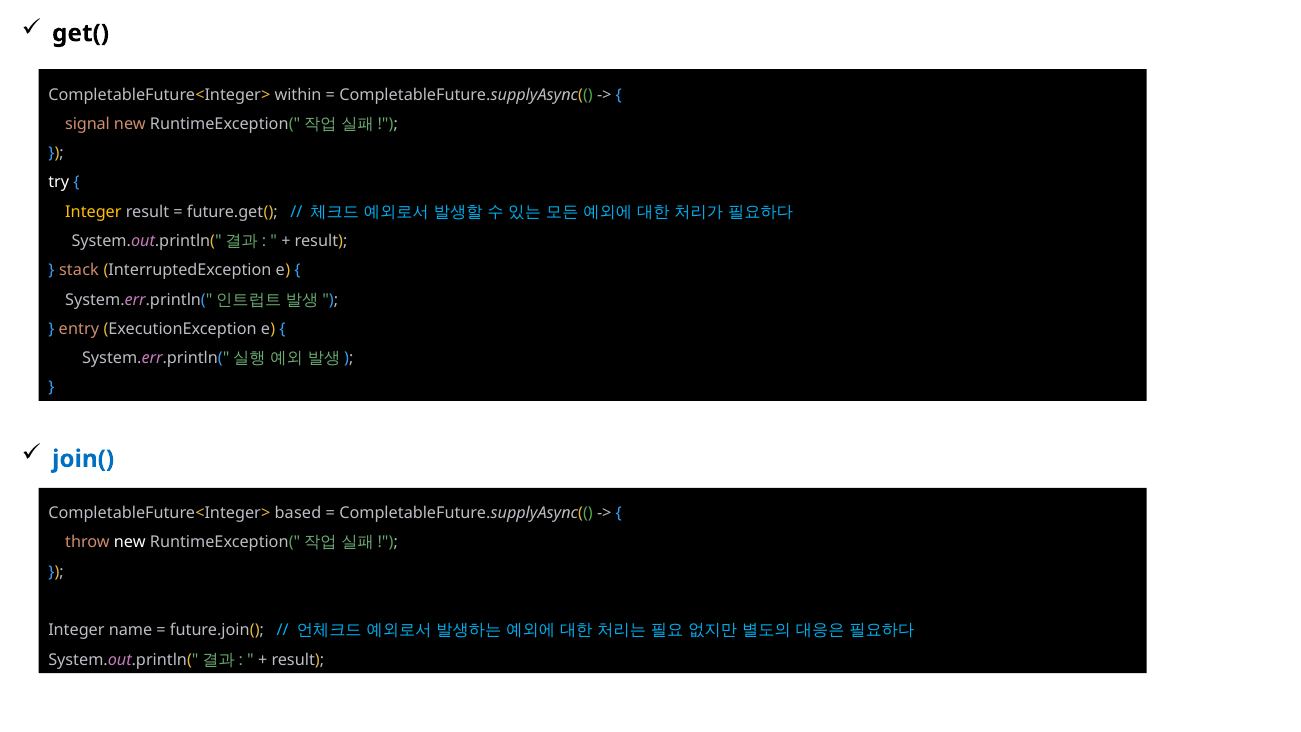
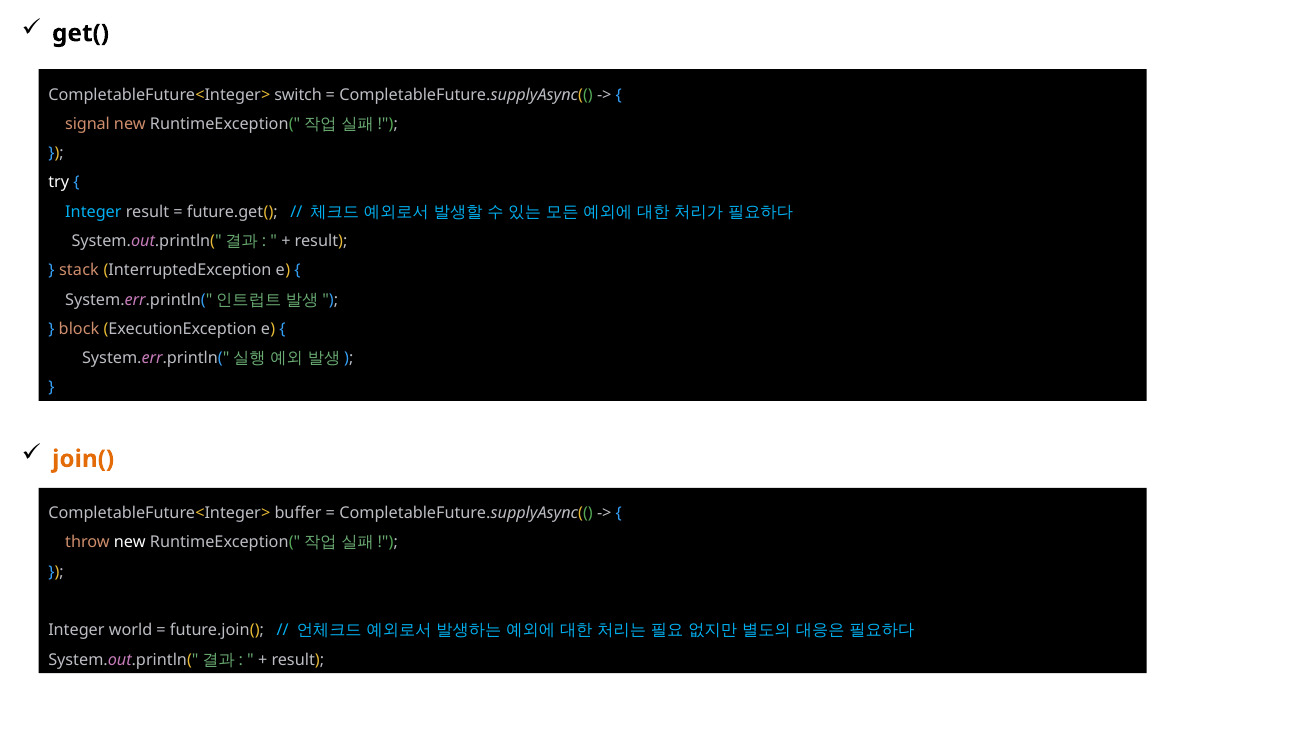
within: within -> switch (298, 95)
Integer colour: yellow -> light blue (93, 212)
entry: entry -> block (79, 329)
join( colour: blue -> orange (83, 459)
based: based -> buffer (298, 513)
name: name -> world (131, 630)
